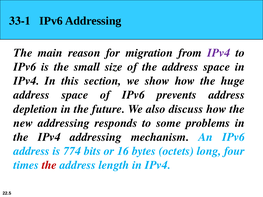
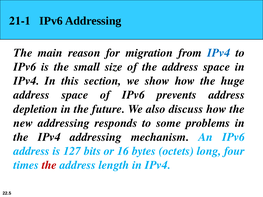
33-1: 33-1 -> 21-1 (20, 21)
IPv4 colour: purple -> blue (219, 53)
774: 774 -> 127 (72, 151)
